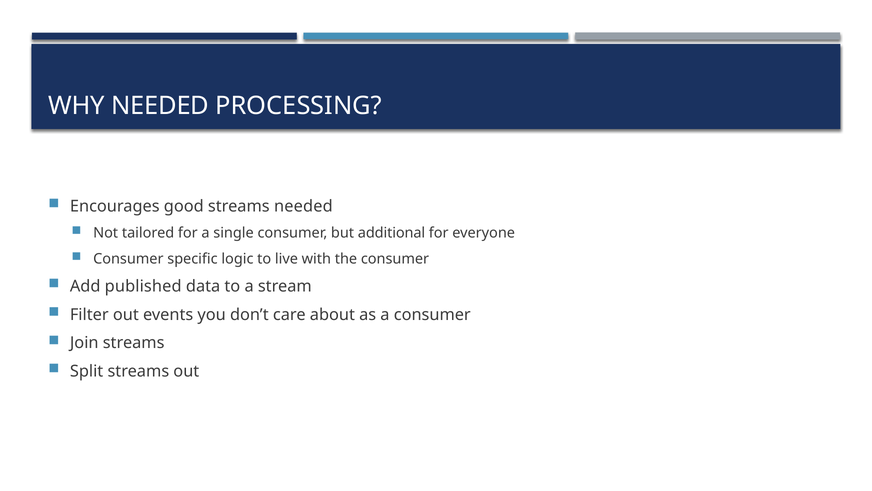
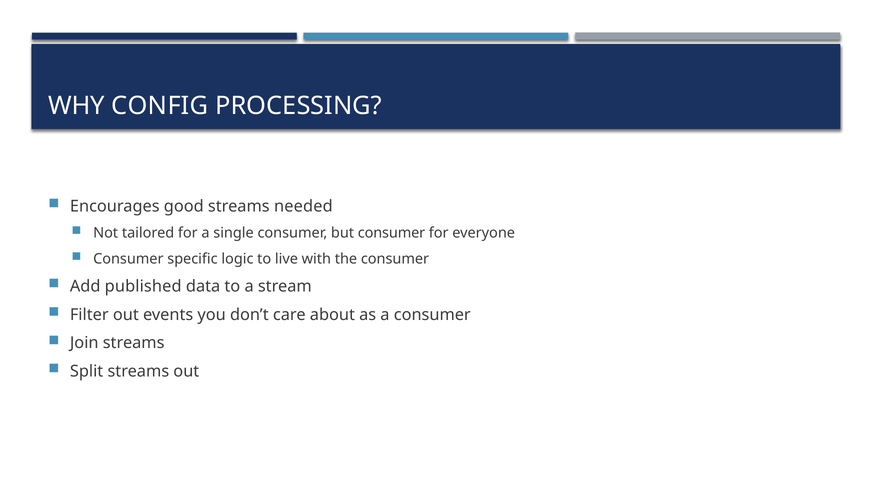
WHY NEEDED: NEEDED -> CONFIG (160, 106)
but additional: additional -> consumer (392, 233)
